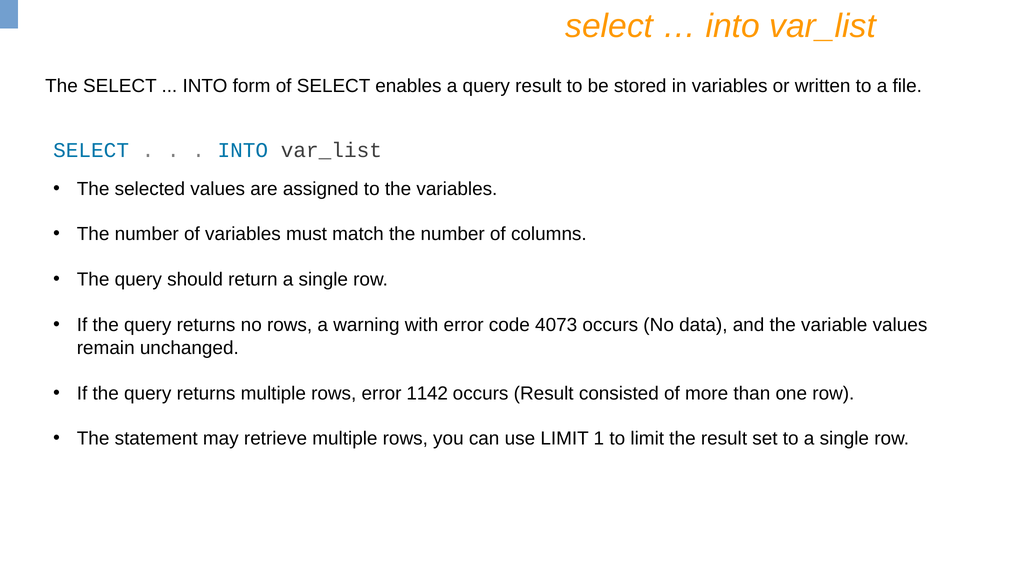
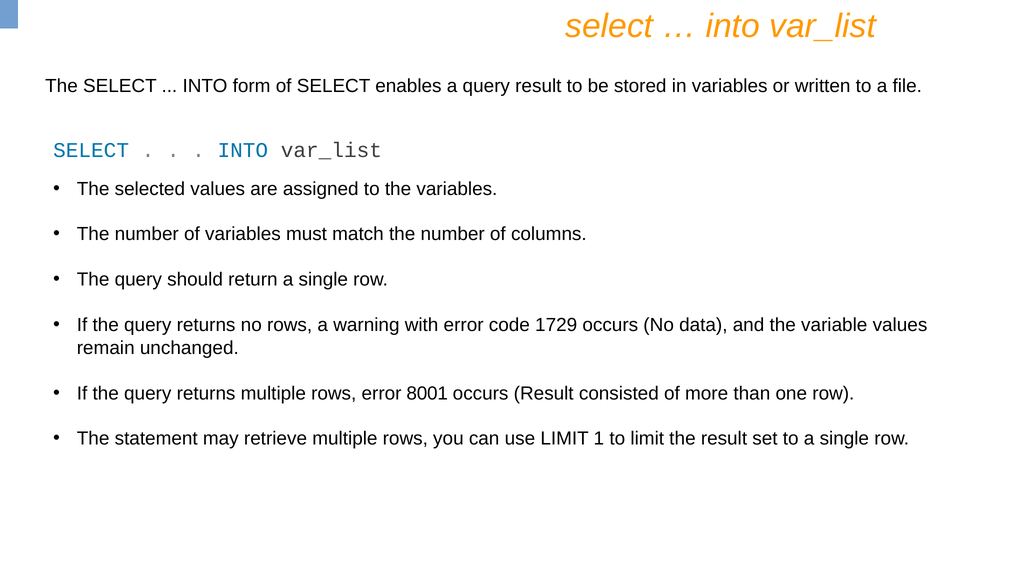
4073: 4073 -> 1729 (556, 325)
1142: 1142 -> 8001 (427, 393)
